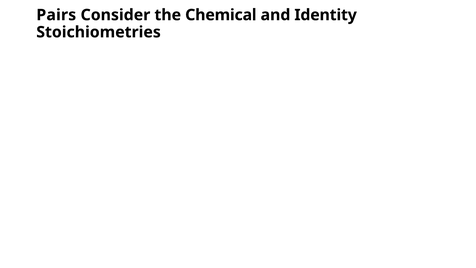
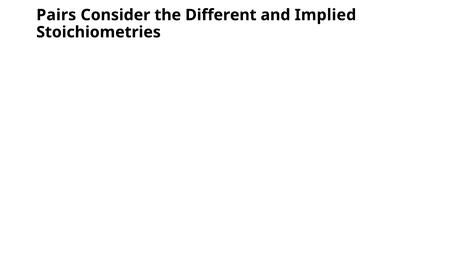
Chemical: Chemical -> Different (221, 15)
Identity: Identity -> Implied (325, 15)
